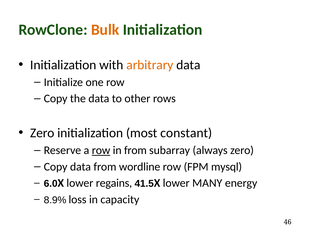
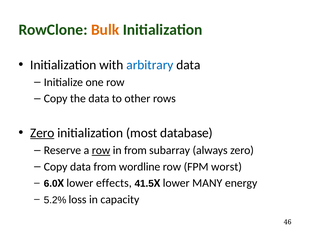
arbitrary colour: orange -> blue (150, 65)
Zero underline: none -> present (42, 133)
constant: constant -> database (186, 133)
mysql: mysql -> worst (226, 166)
regains: regains -> effects (114, 183)
8.9%: 8.9% -> 5.2% (55, 200)
